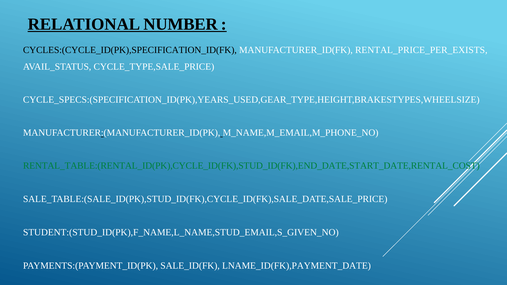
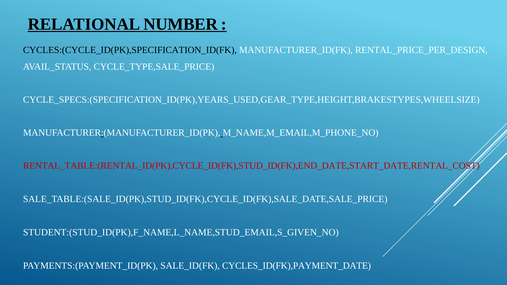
RENTAL_PRICE_PER_EXISTS: RENTAL_PRICE_PER_EXISTS -> RENTAL_PRICE_PER_DESIGN (421, 50)
RENTAL_TABLE:(RENTAL_ID(PK),CYCLE_ID(FK),STUD_ID(FK),END_DATE,START_DATE,RENTAL_COST colour: green -> red (251, 166)
LNAME_ID(FK),PAYMENT_DATE: LNAME_ID(FK),PAYMENT_DATE -> CYCLES_ID(FK),PAYMENT_DATE (297, 266)
